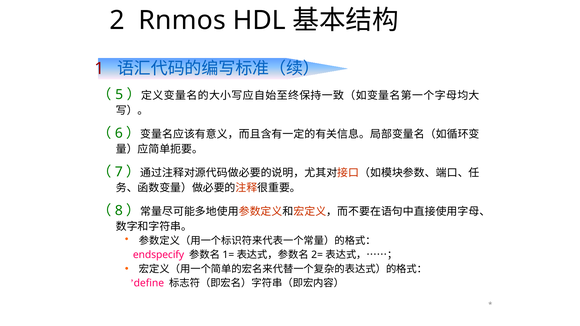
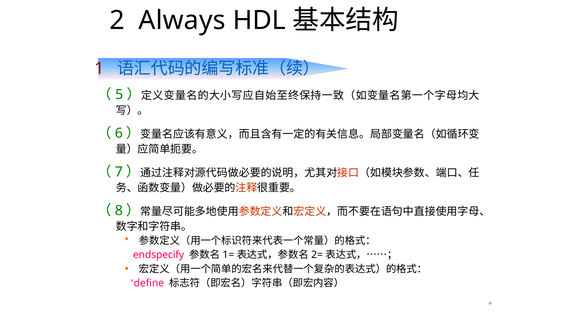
Rnmos: Rnmos -> Always (182, 20)
